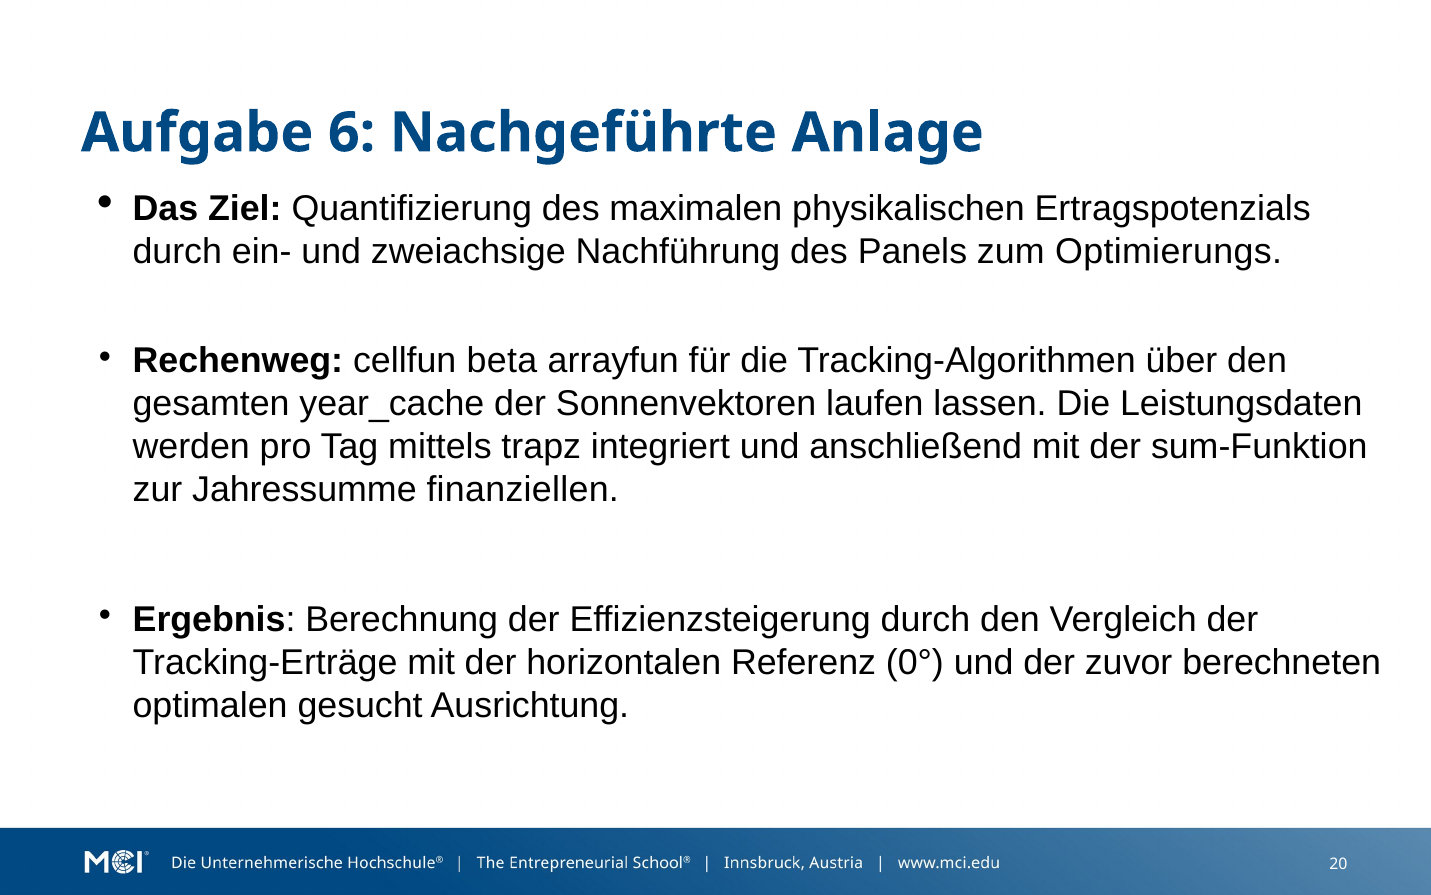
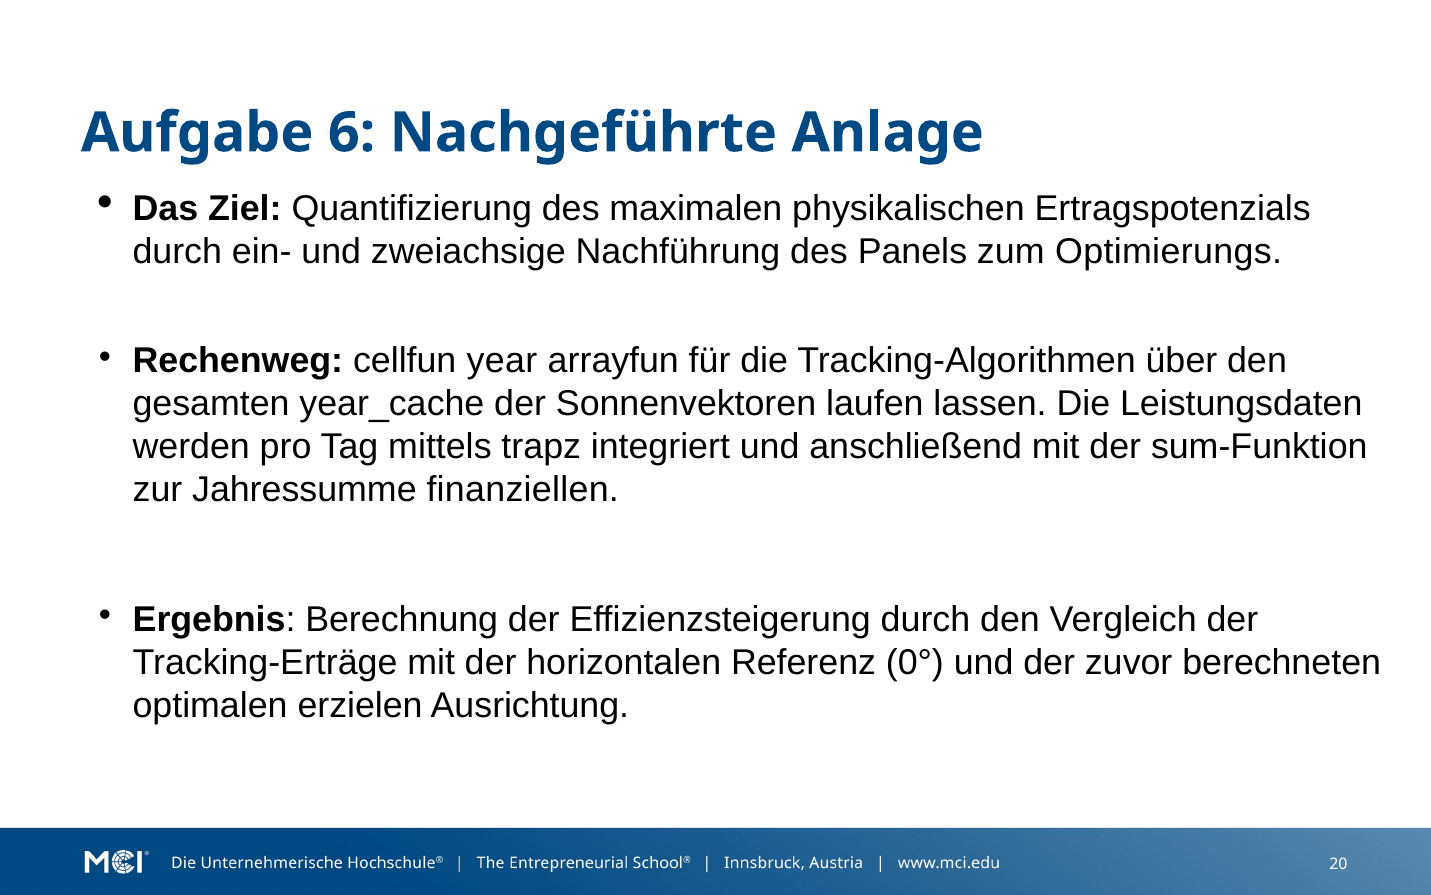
beta: beta -> year (502, 361)
gesucht: gesucht -> erzielen (360, 705)
